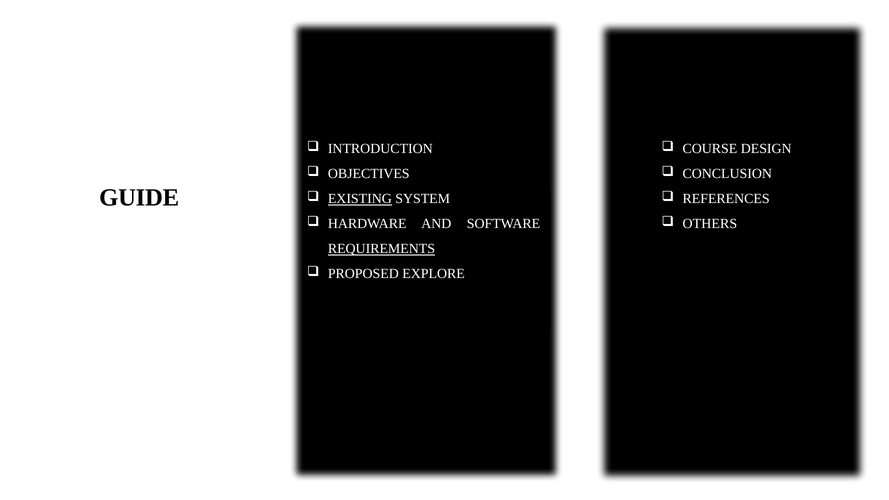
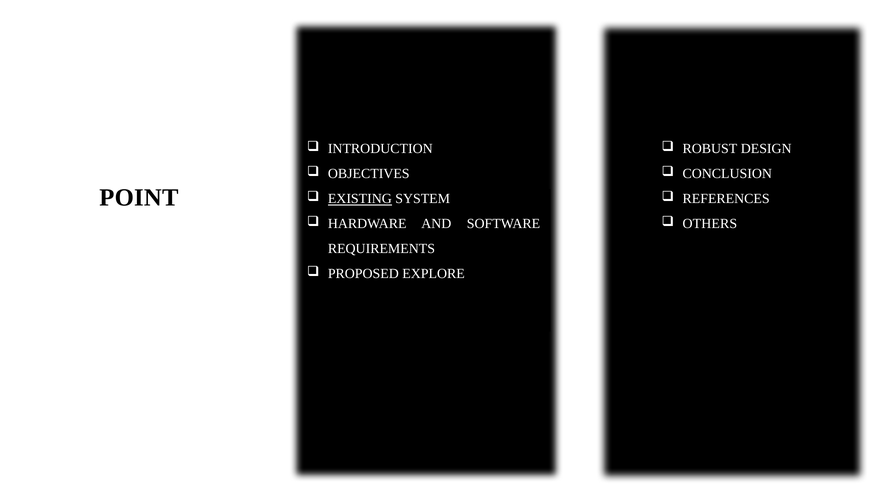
COURSE: COURSE -> ROBUST (710, 149)
GUIDE: GUIDE -> POINT (139, 197)
REQUIREMENTS underline: present -> none (381, 249)
